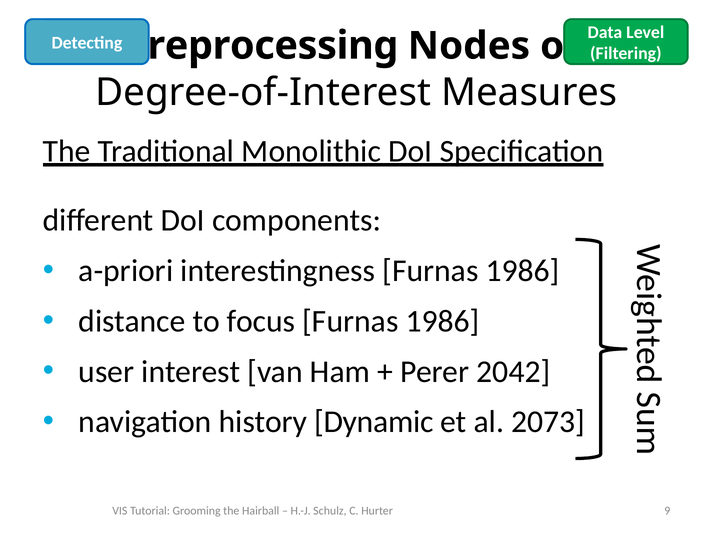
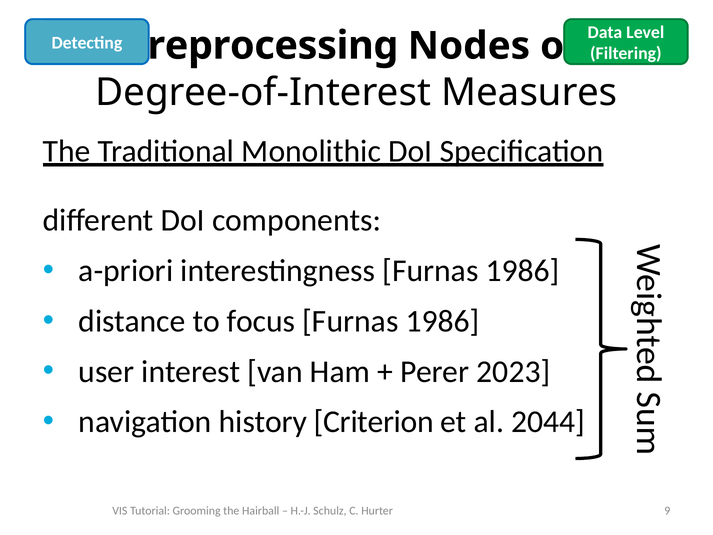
2042: 2042 -> 2023 (513, 371)
Dynamic: Dynamic -> Criterion (374, 422)
2073: 2073 -> 2044 (548, 422)
